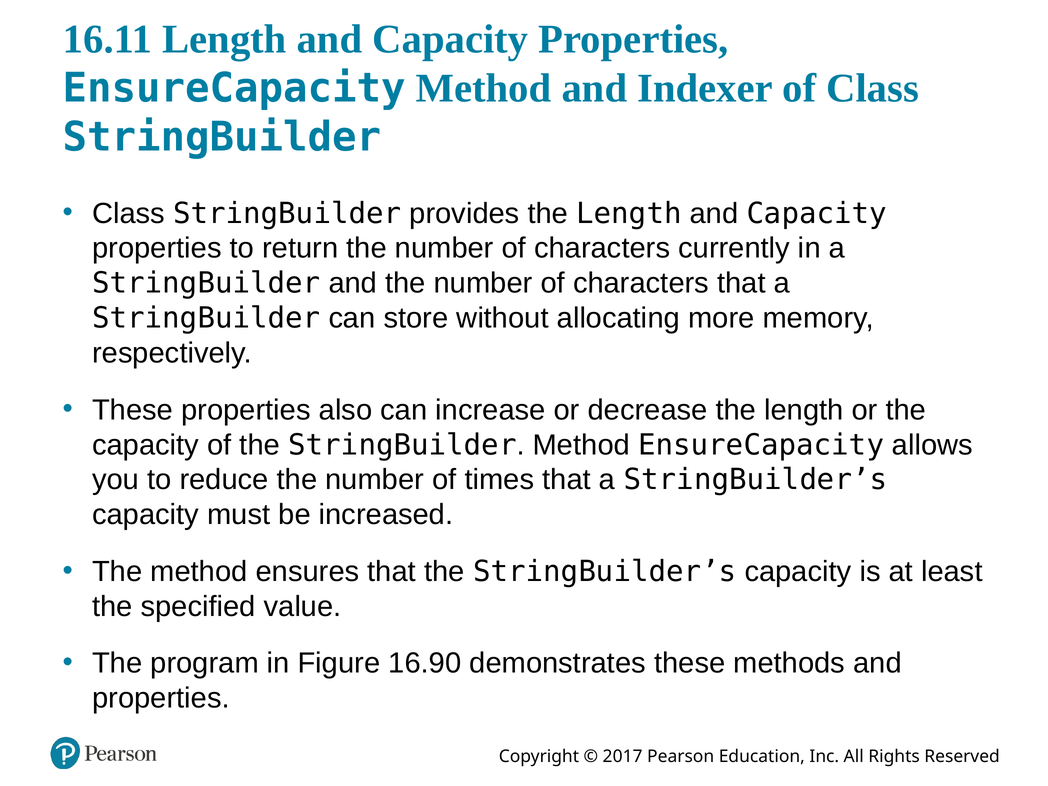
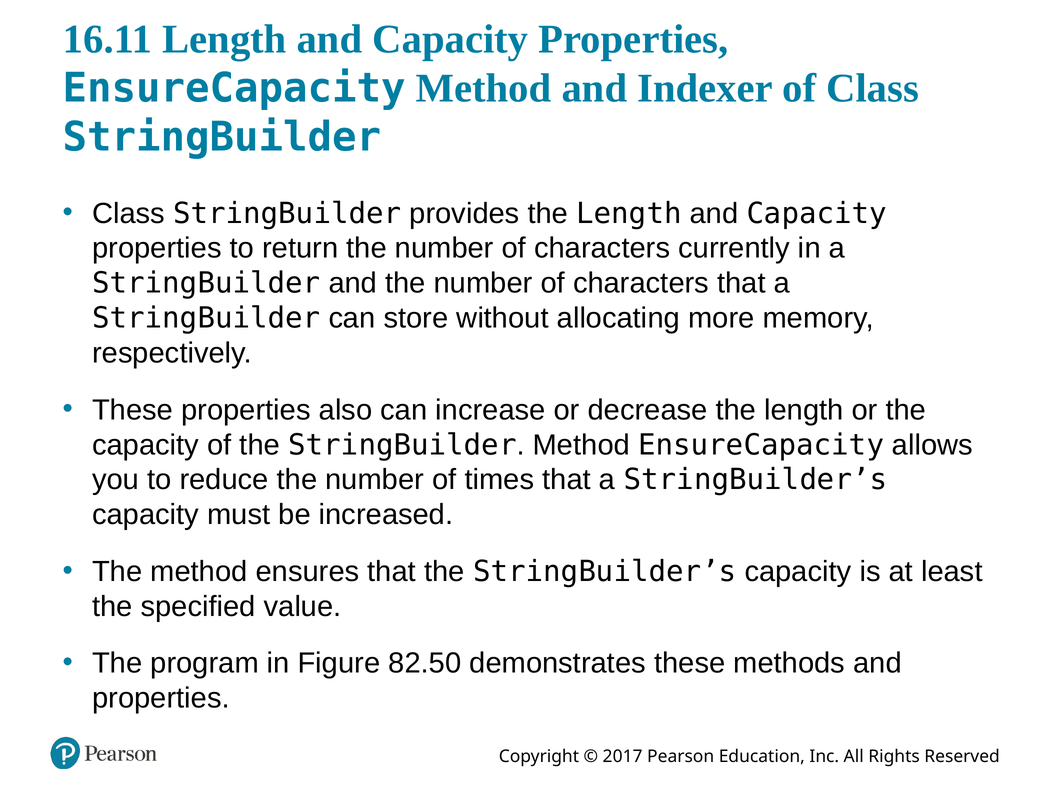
16.90: 16.90 -> 82.50 (425, 663)
